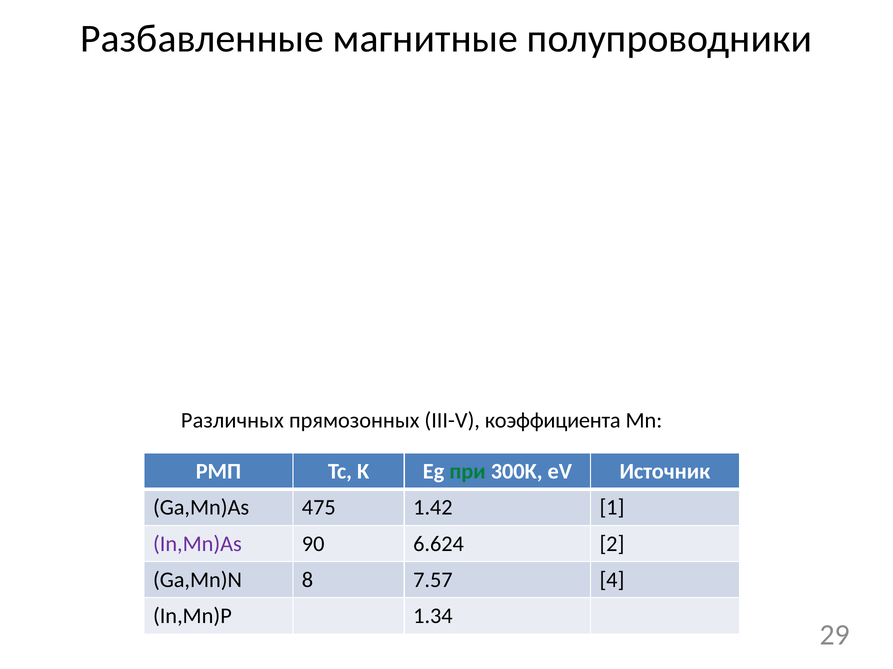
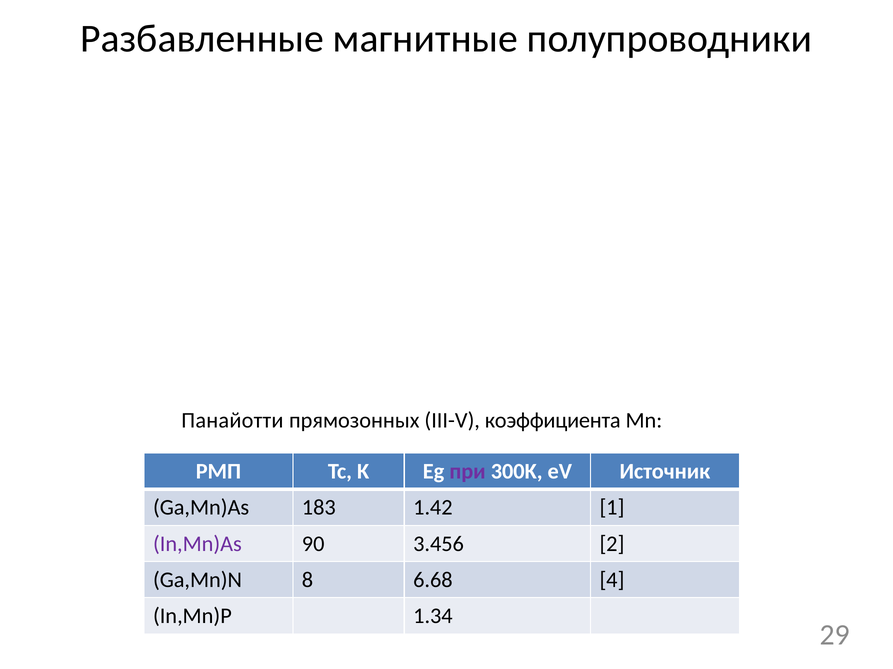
Различных: Различных -> Панайотти (232, 421)
при colour: green -> purple (468, 472)
475: 475 -> 183 (319, 508)
6.624: 6.624 -> 3.456 (439, 544)
7.57: 7.57 -> 6.68 (433, 581)
